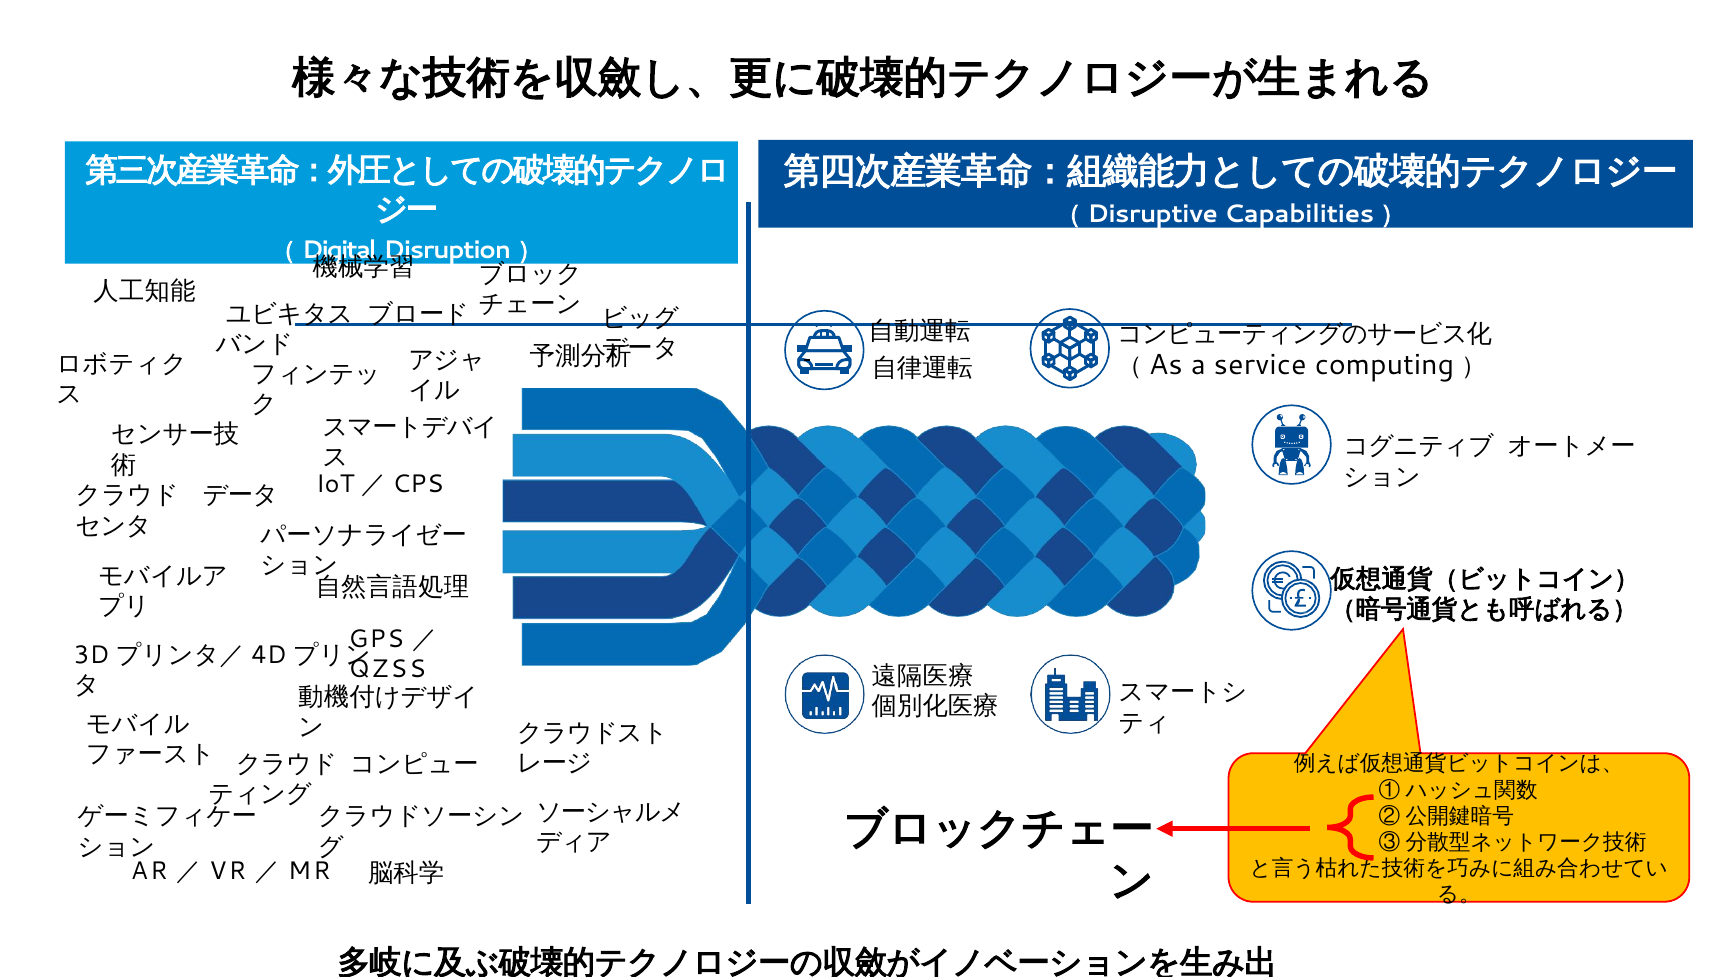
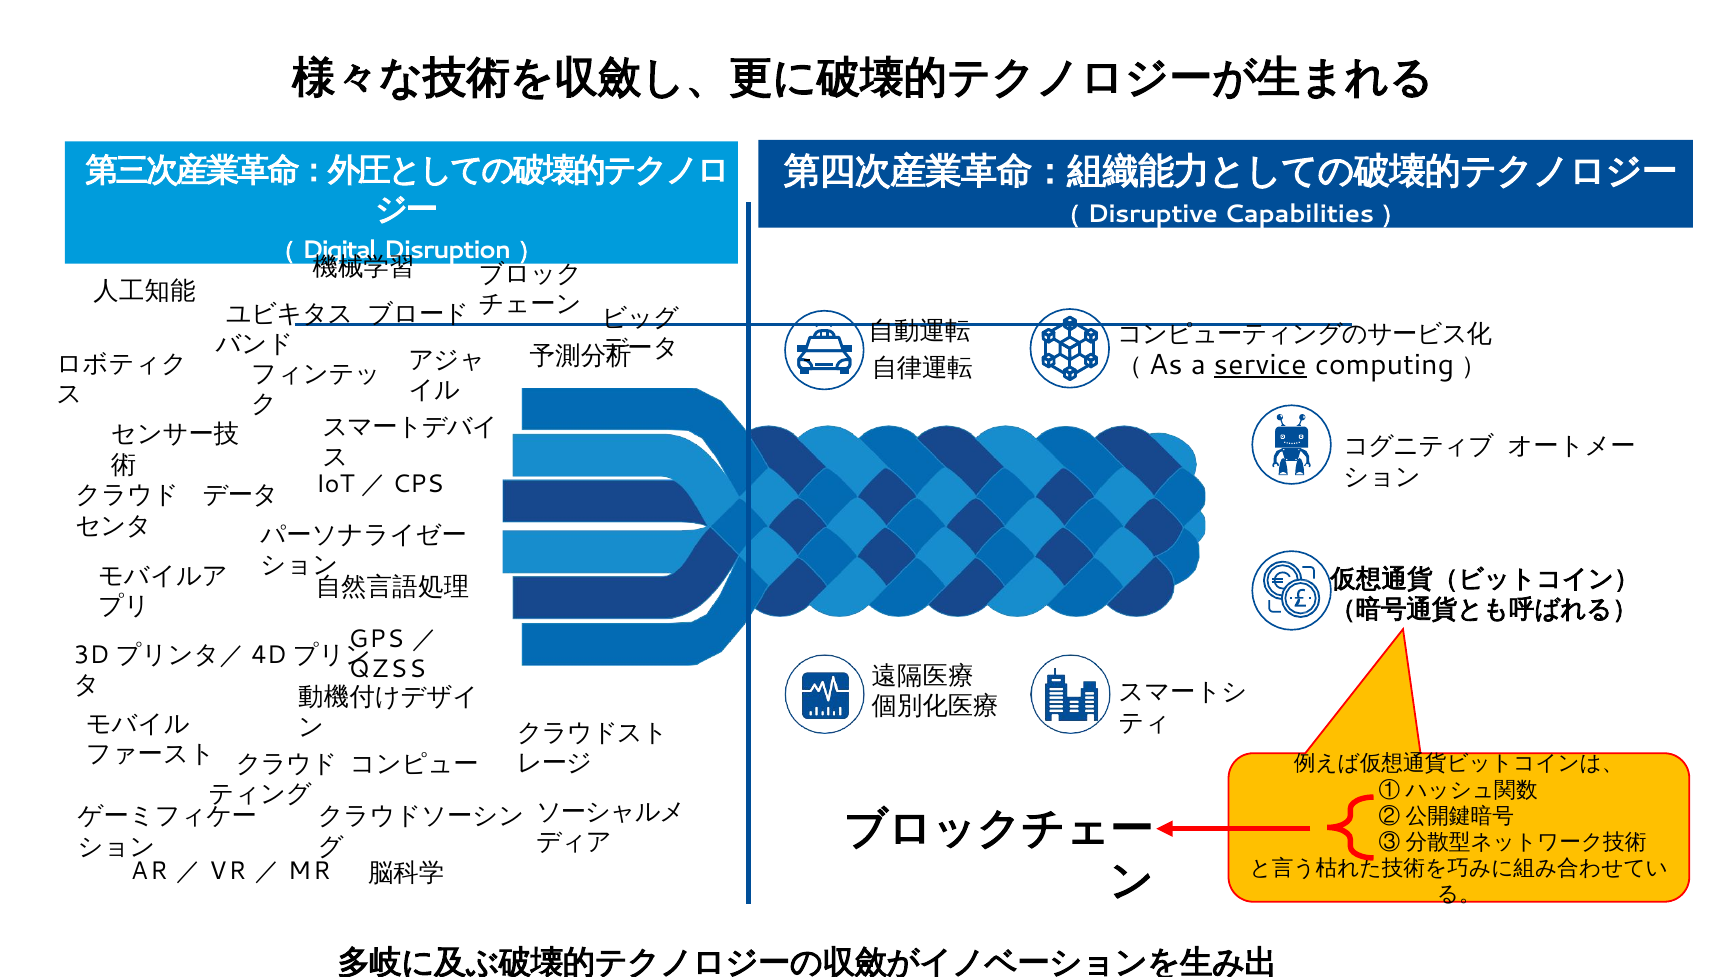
service underline: none -> present (1260, 364)
